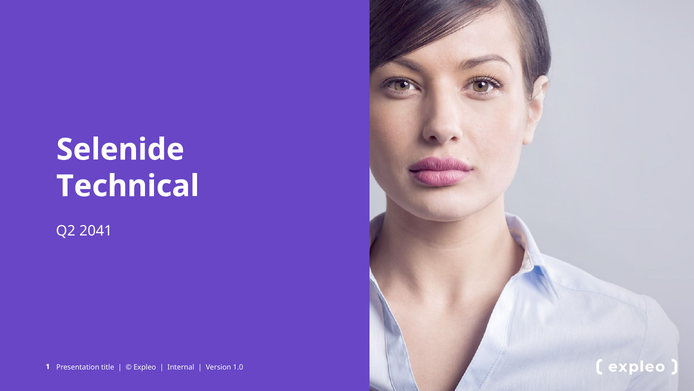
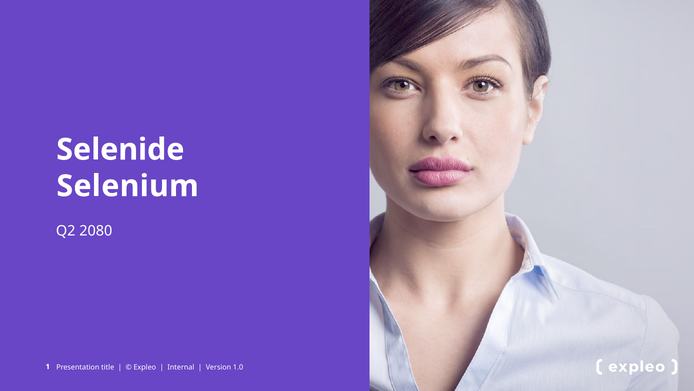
Technical: Technical -> Selenium (128, 186)
2041: 2041 -> 2080 (96, 231)
